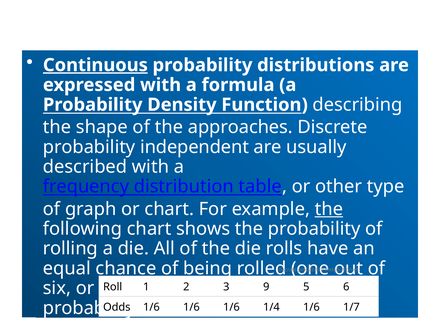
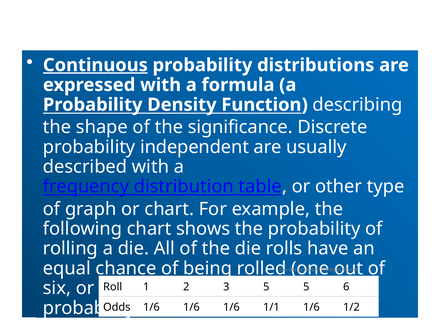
approaches: approaches -> significance (240, 127)
the underline: present -> none (329, 209)
9: 9 -> 5 (266, 287)
1/4: 1/4 -> 1/1 (271, 307)
1/7: 1/7 -> 1/2 (351, 307)
